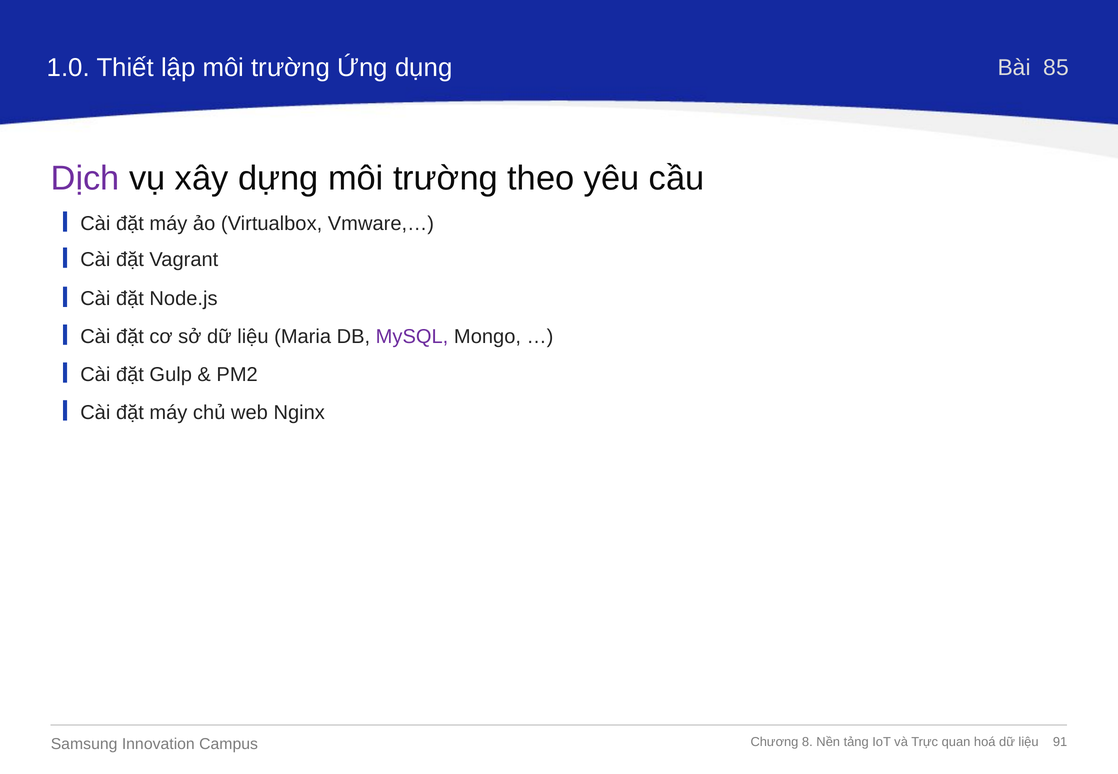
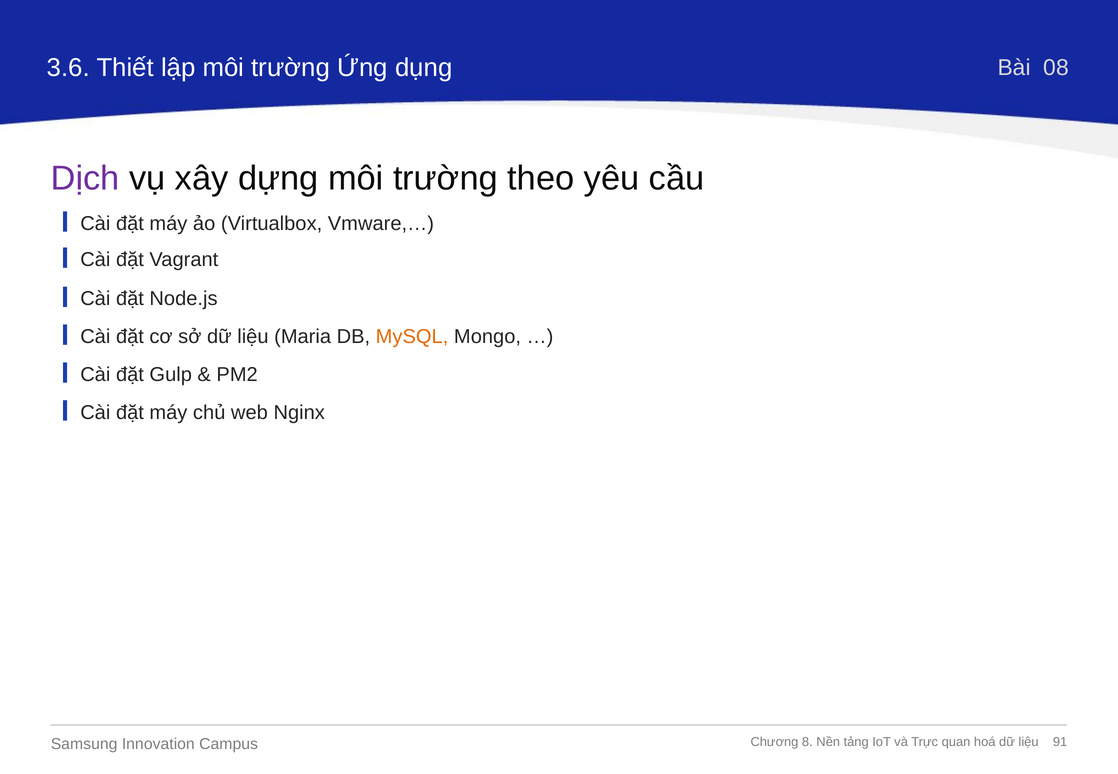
1.0: 1.0 -> 3.6 (68, 68)
85: 85 -> 08 (1056, 68)
MySQL colour: purple -> orange (412, 337)
